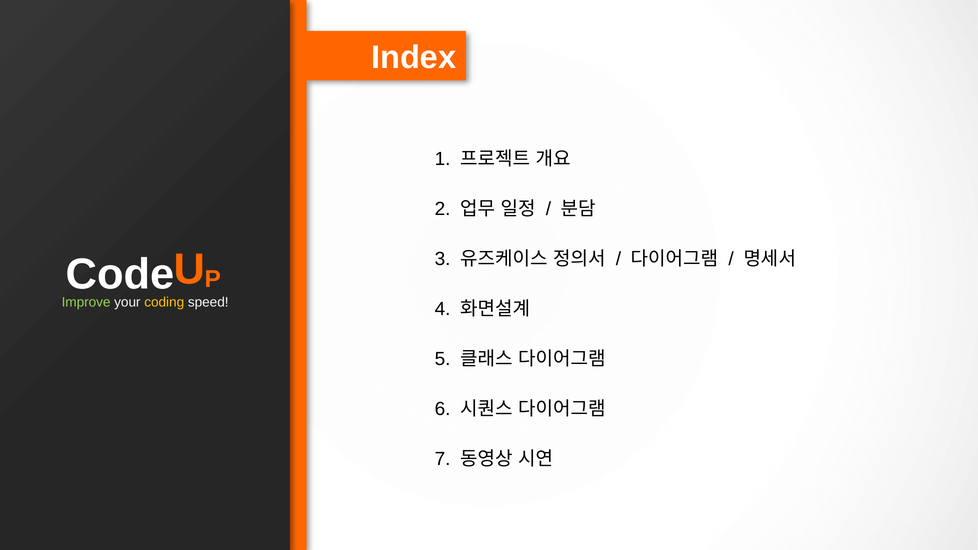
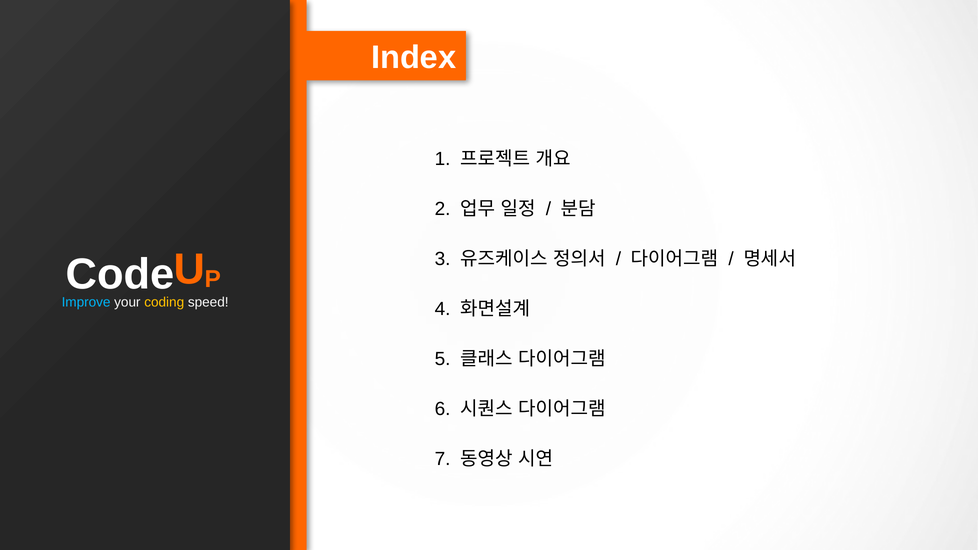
Improve colour: light green -> light blue (86, 302)
